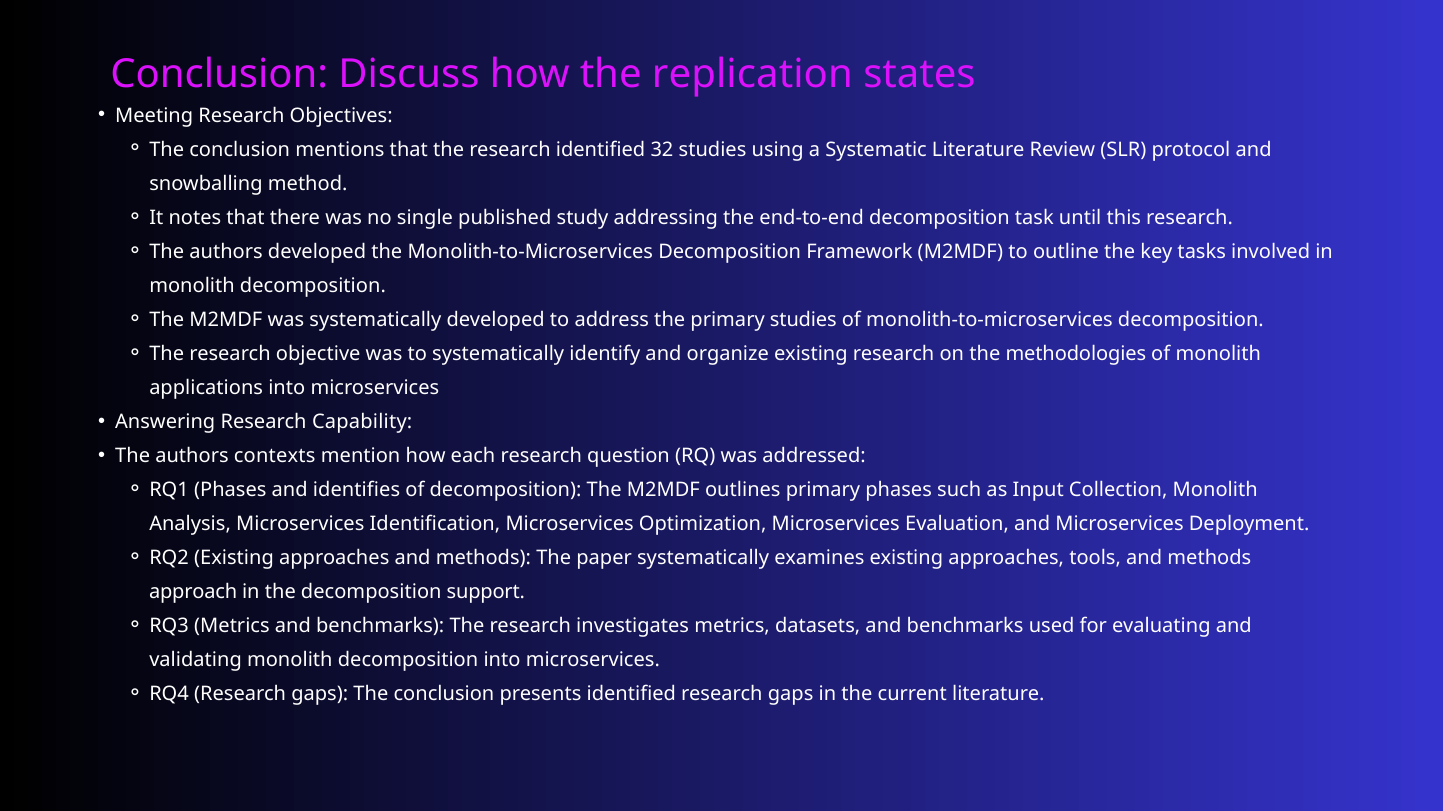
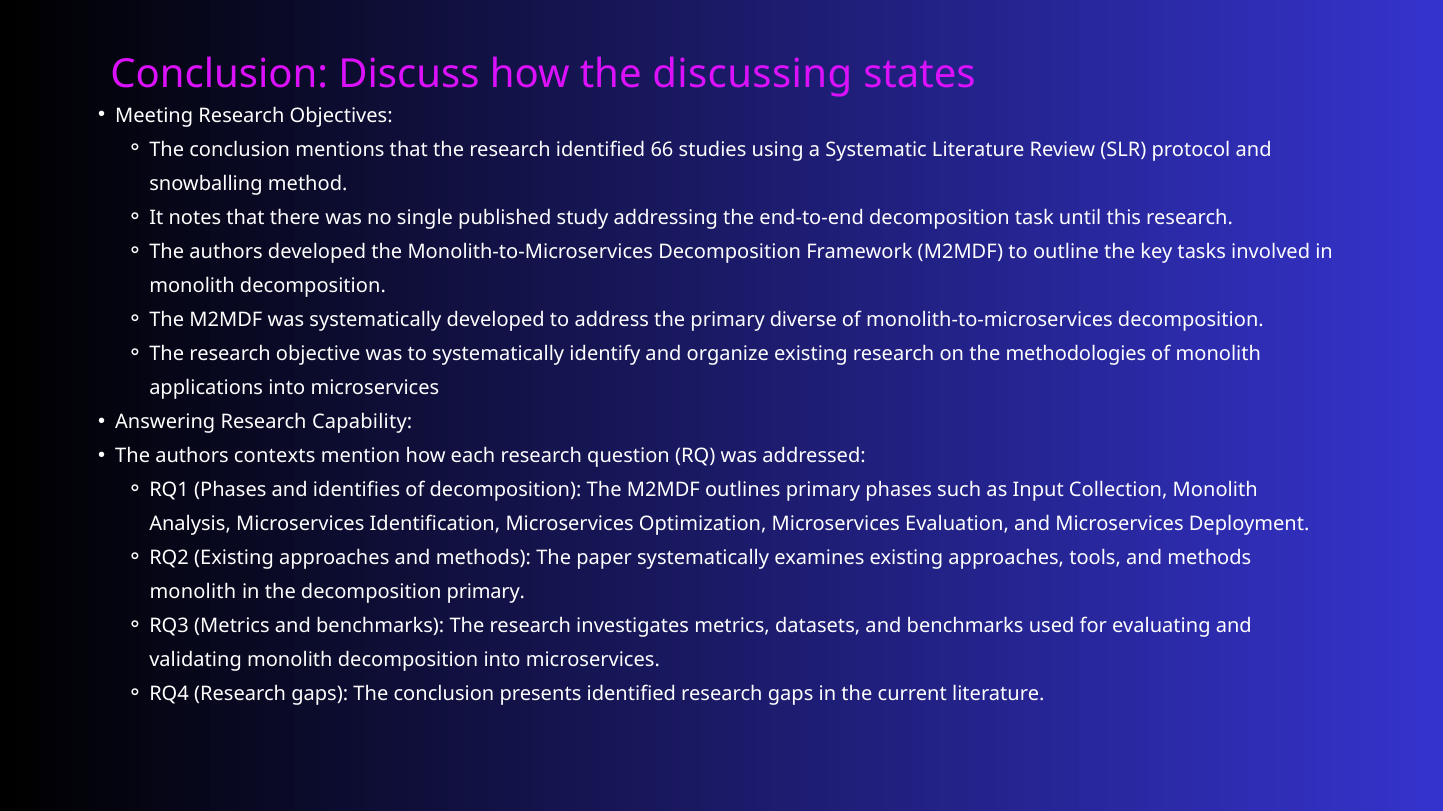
replication: replication -> discussing (752, 74)
32: 32 -> 66 (662, 150)
primary studies: studies -> diverse (803, 320)
approach: approach -> monolith (193, 592)
decomposition support: support -> primary (486, 592)
